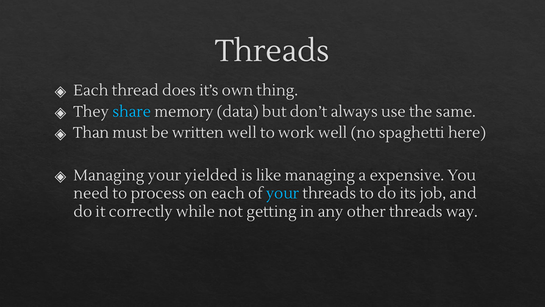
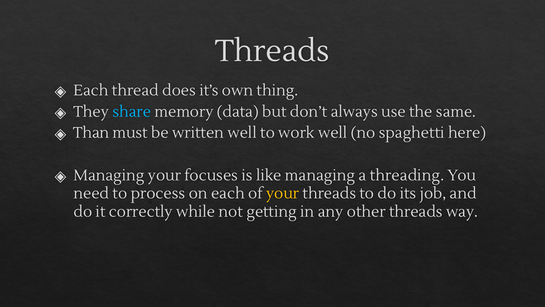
yielded: yielded -> focuses (211, 175)
expensive: expensive -> threading (407, 175)
your colour: light blue -> yellow (283, 193)
